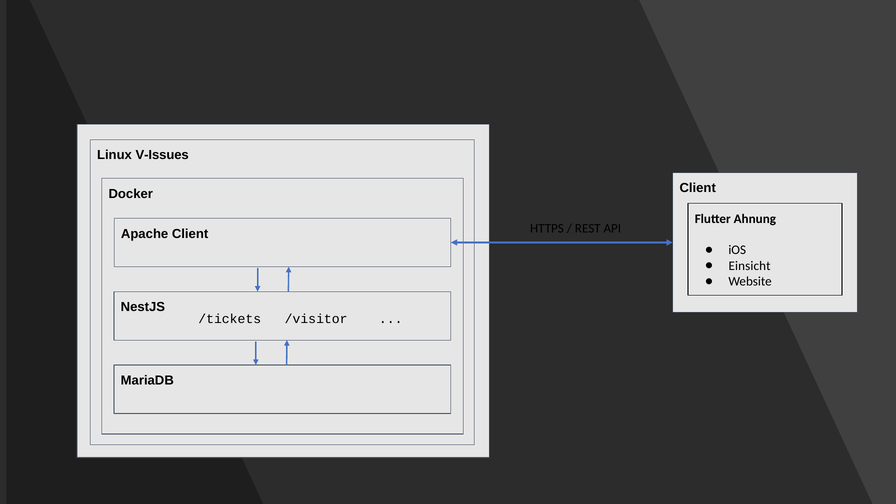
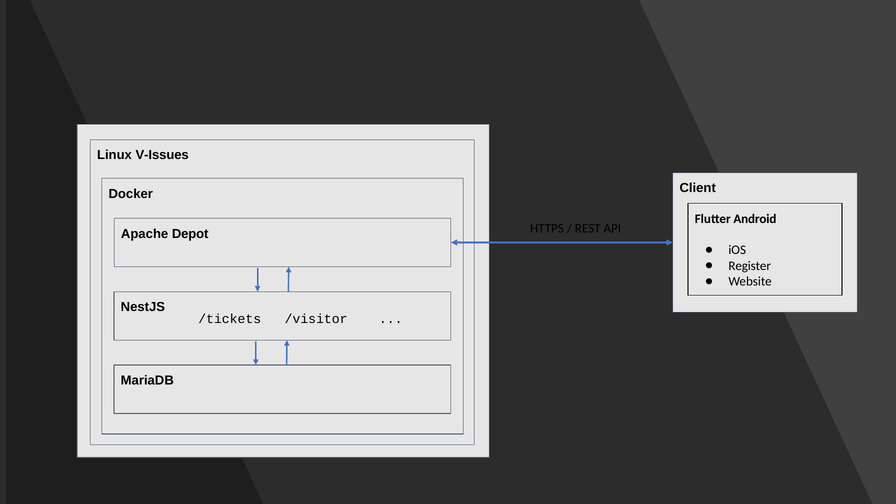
Ahnung: Ahnung -> Android (755, 219)
Apache Client: Client -> Depot (190, 234)
Einsicht: Einsicht -> Register (750, 266)
